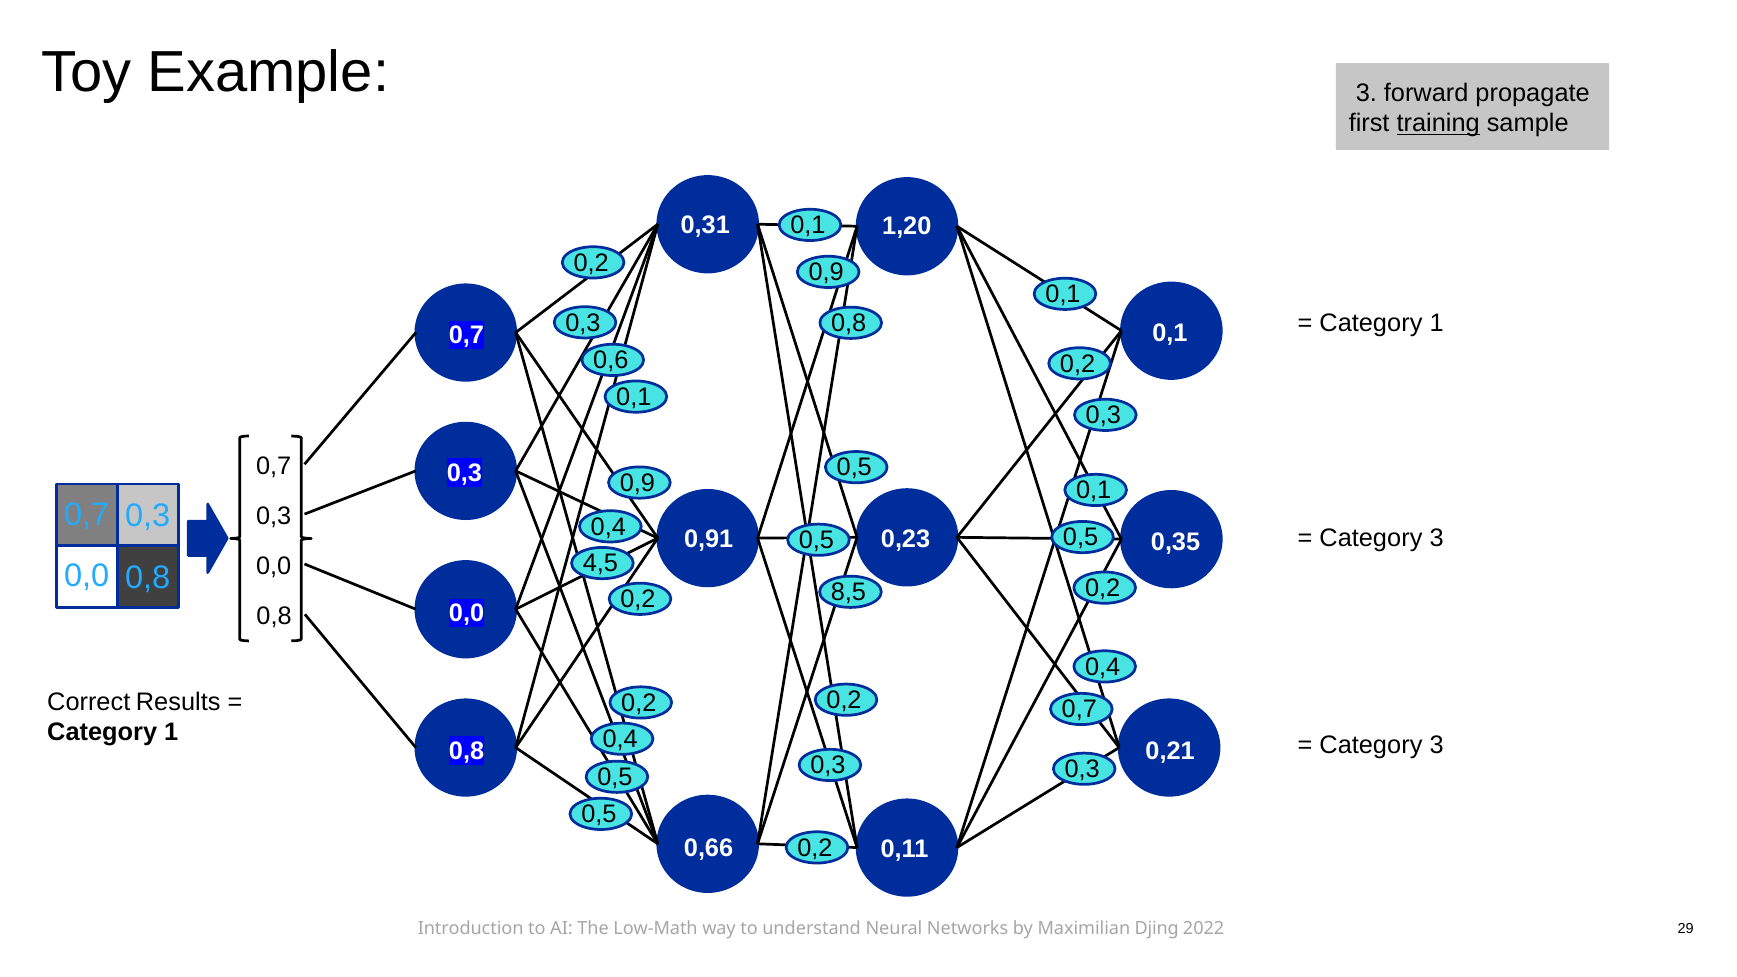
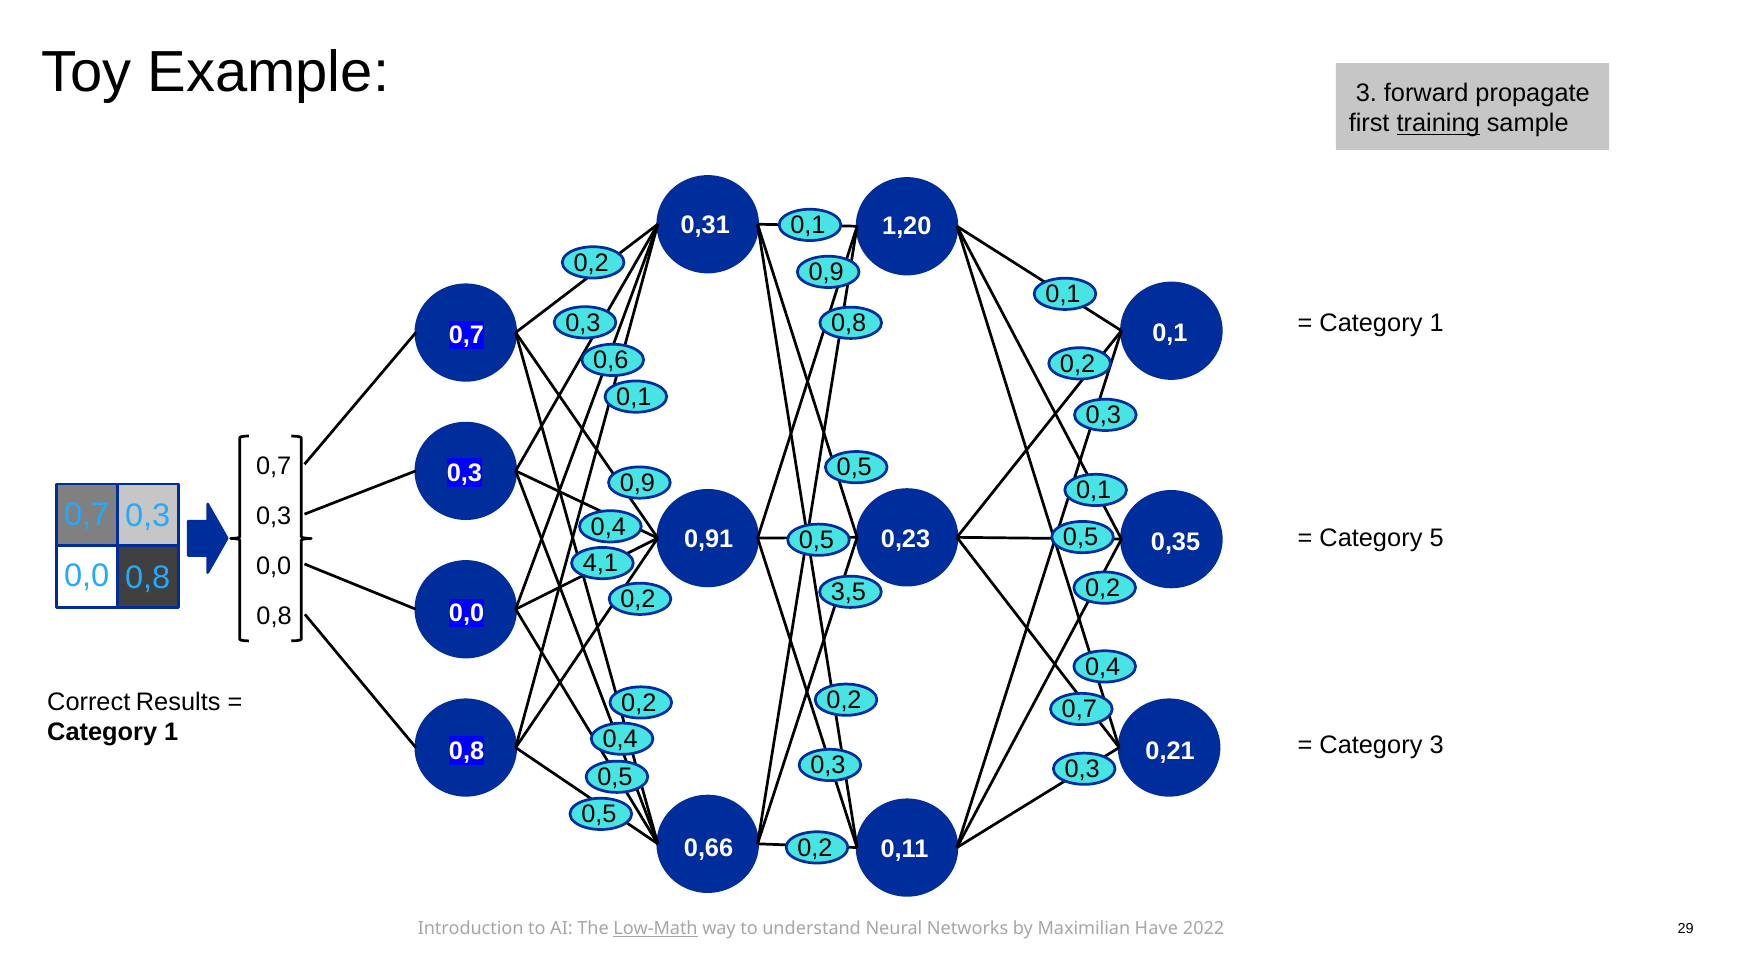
3: 3 -> 5 (1437, 539)
4,5: 4,5 -> 4,1 (600, 564)
8,5: 8,5 -> 3,5 (848, 592)
Low-Math underline: none -> present (656, 928)
Djing: Djing -> Have (1156, 928)
